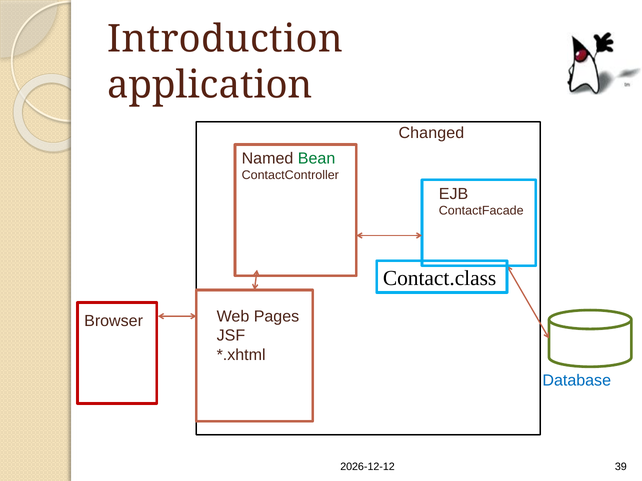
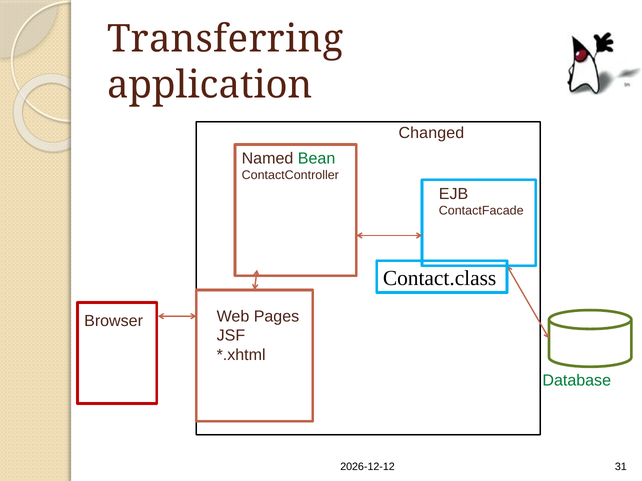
Introduction: Introduction -> Transferring (225, 39)
Database colour: blue -> green (577, 381)
39: 39 -> 31 (621, 467)
